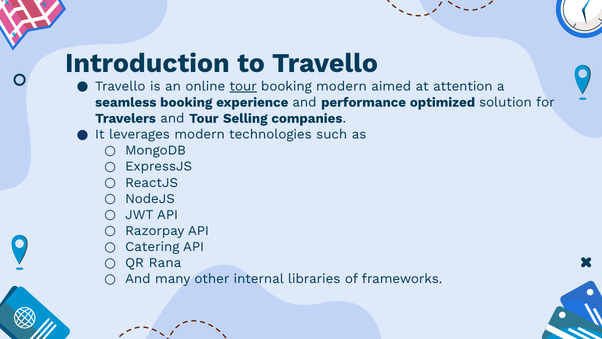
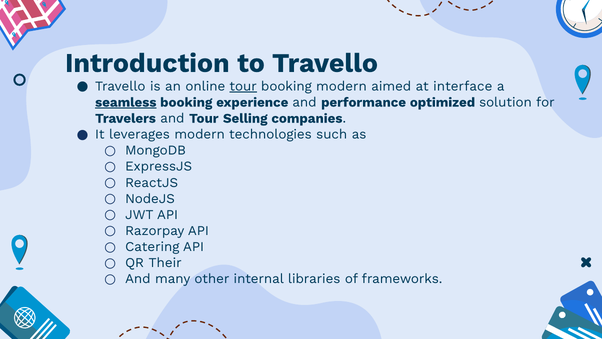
attention: attention -> interface (463, 86)
seamless underline: none -> present (126, 102)
Rana: Rana -> Their (165, 263)
